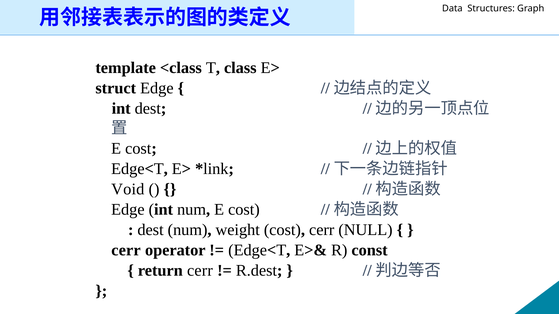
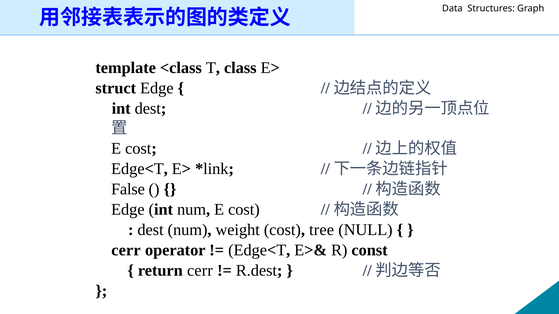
Void: Void -> False (128, 189)
cost cerr: cerr -> tree (322, 230)
